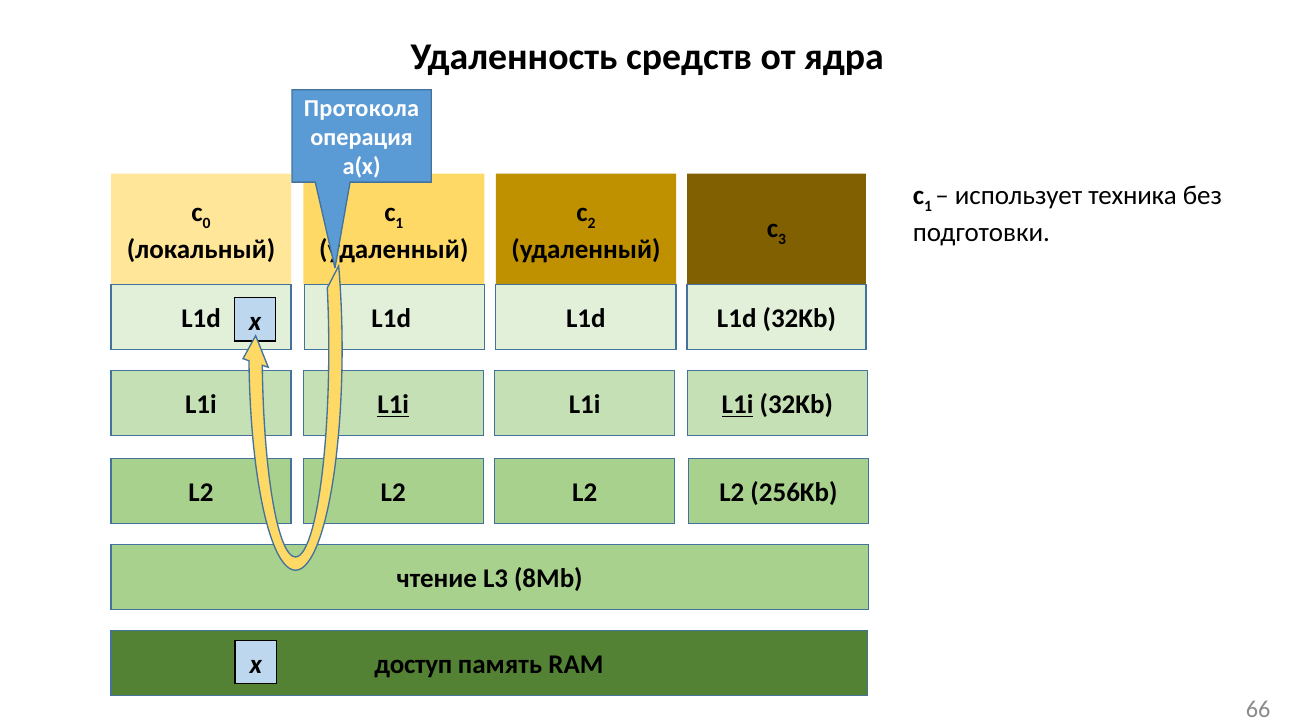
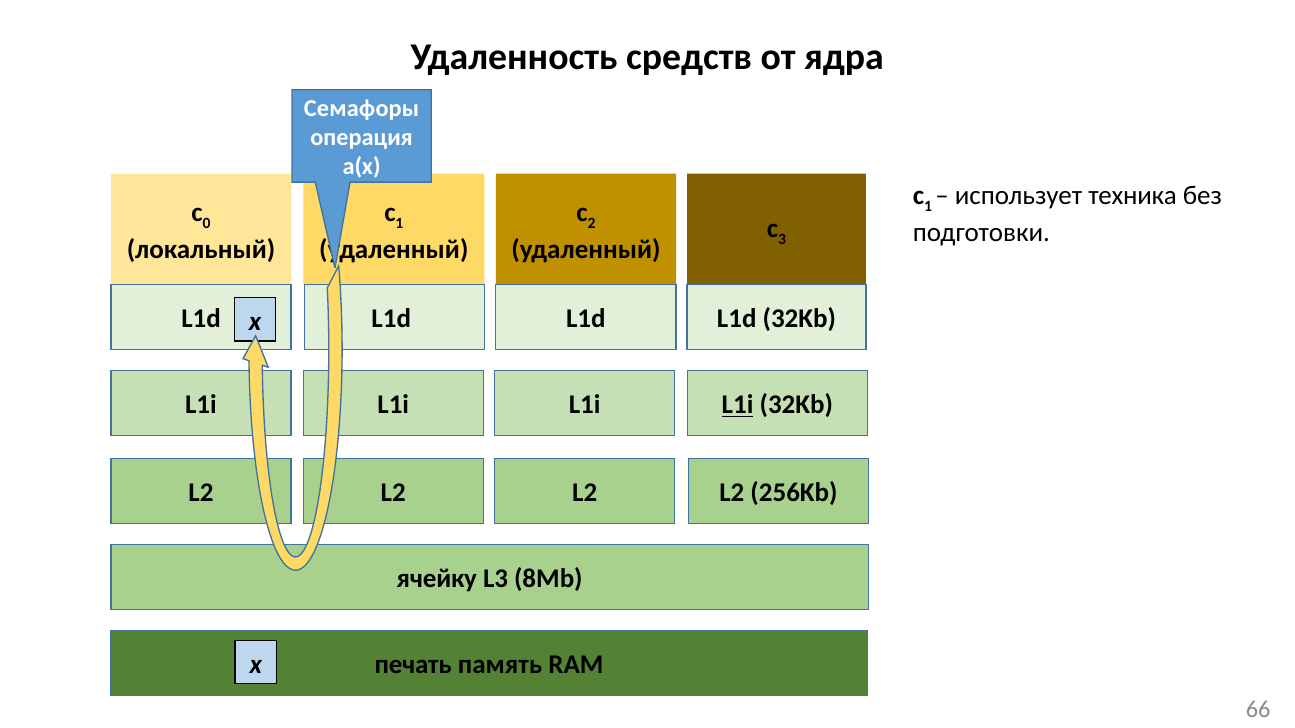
Протокола: Протокола -> Семафоры (362, 109)
L1i underline: present -> none (393, 405)
чтение: чтение -> ячейку (437, 579)
доступ: доступ -> печать (413, 665)
